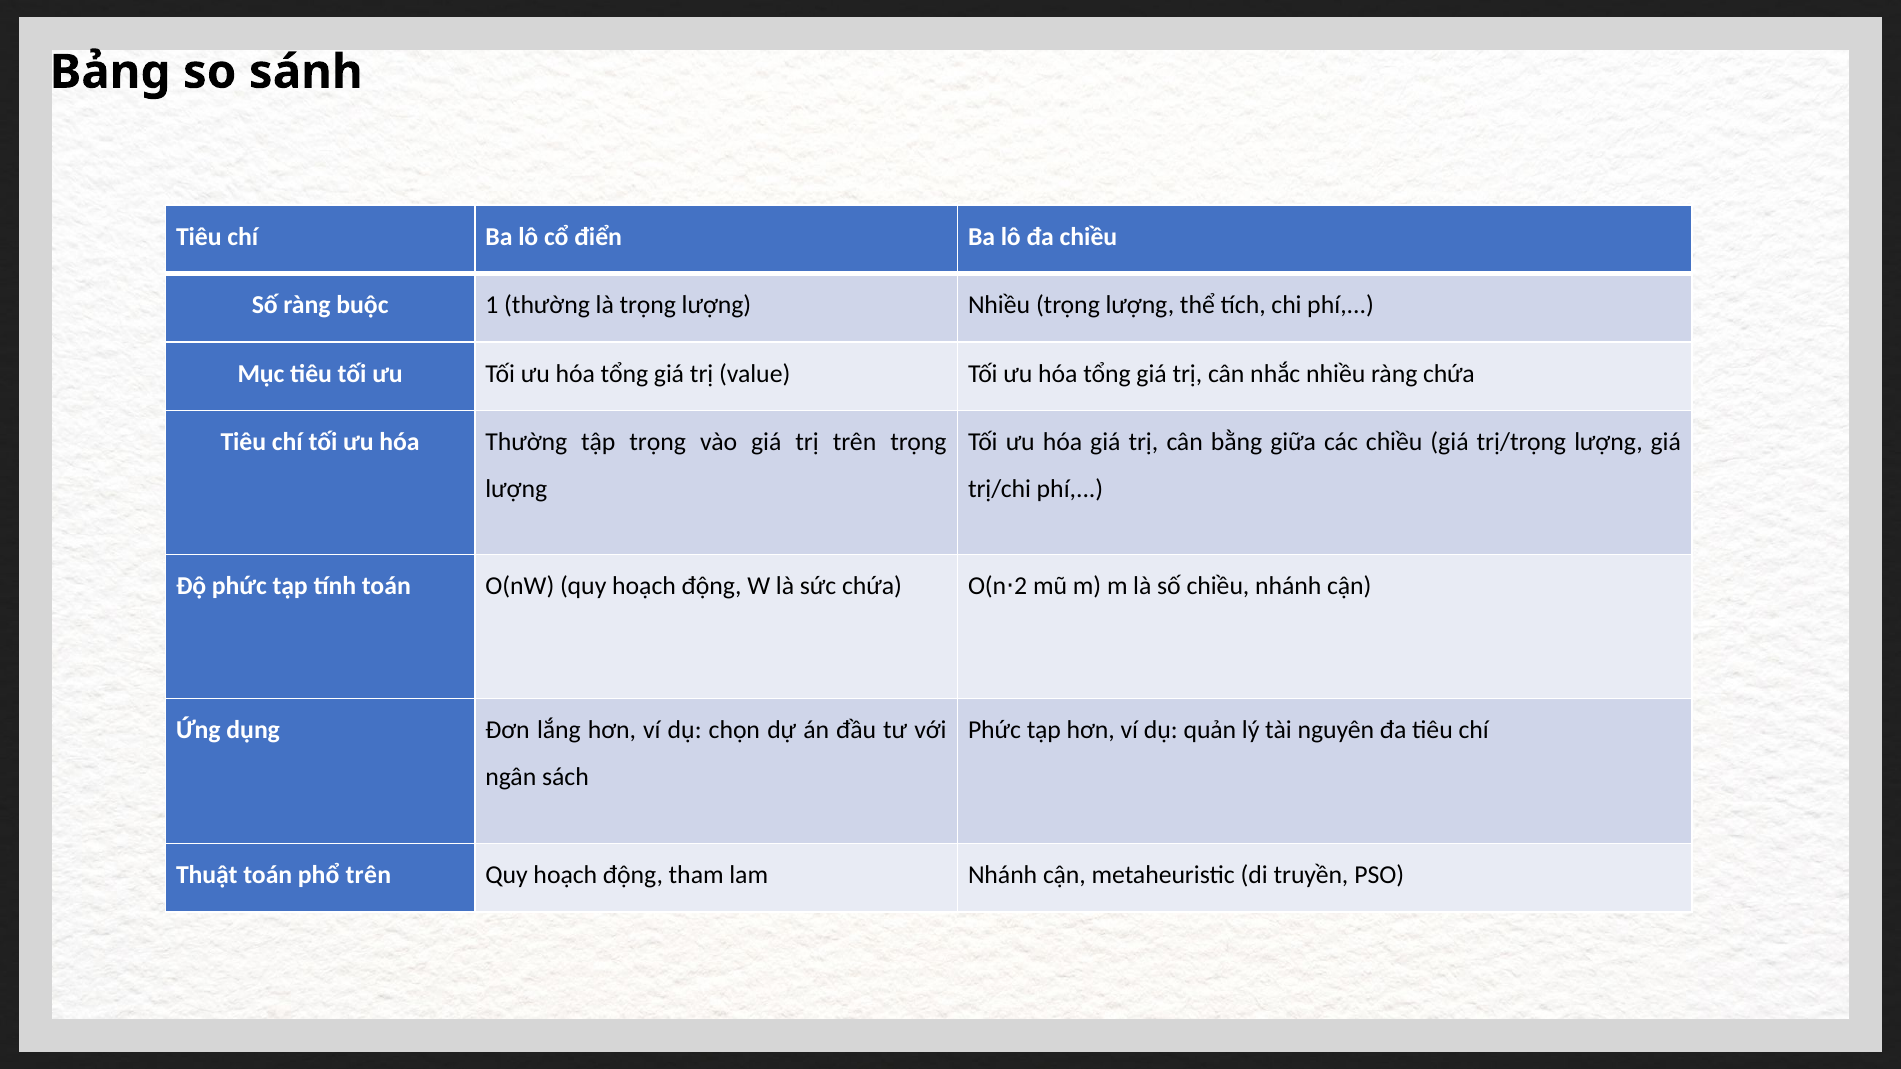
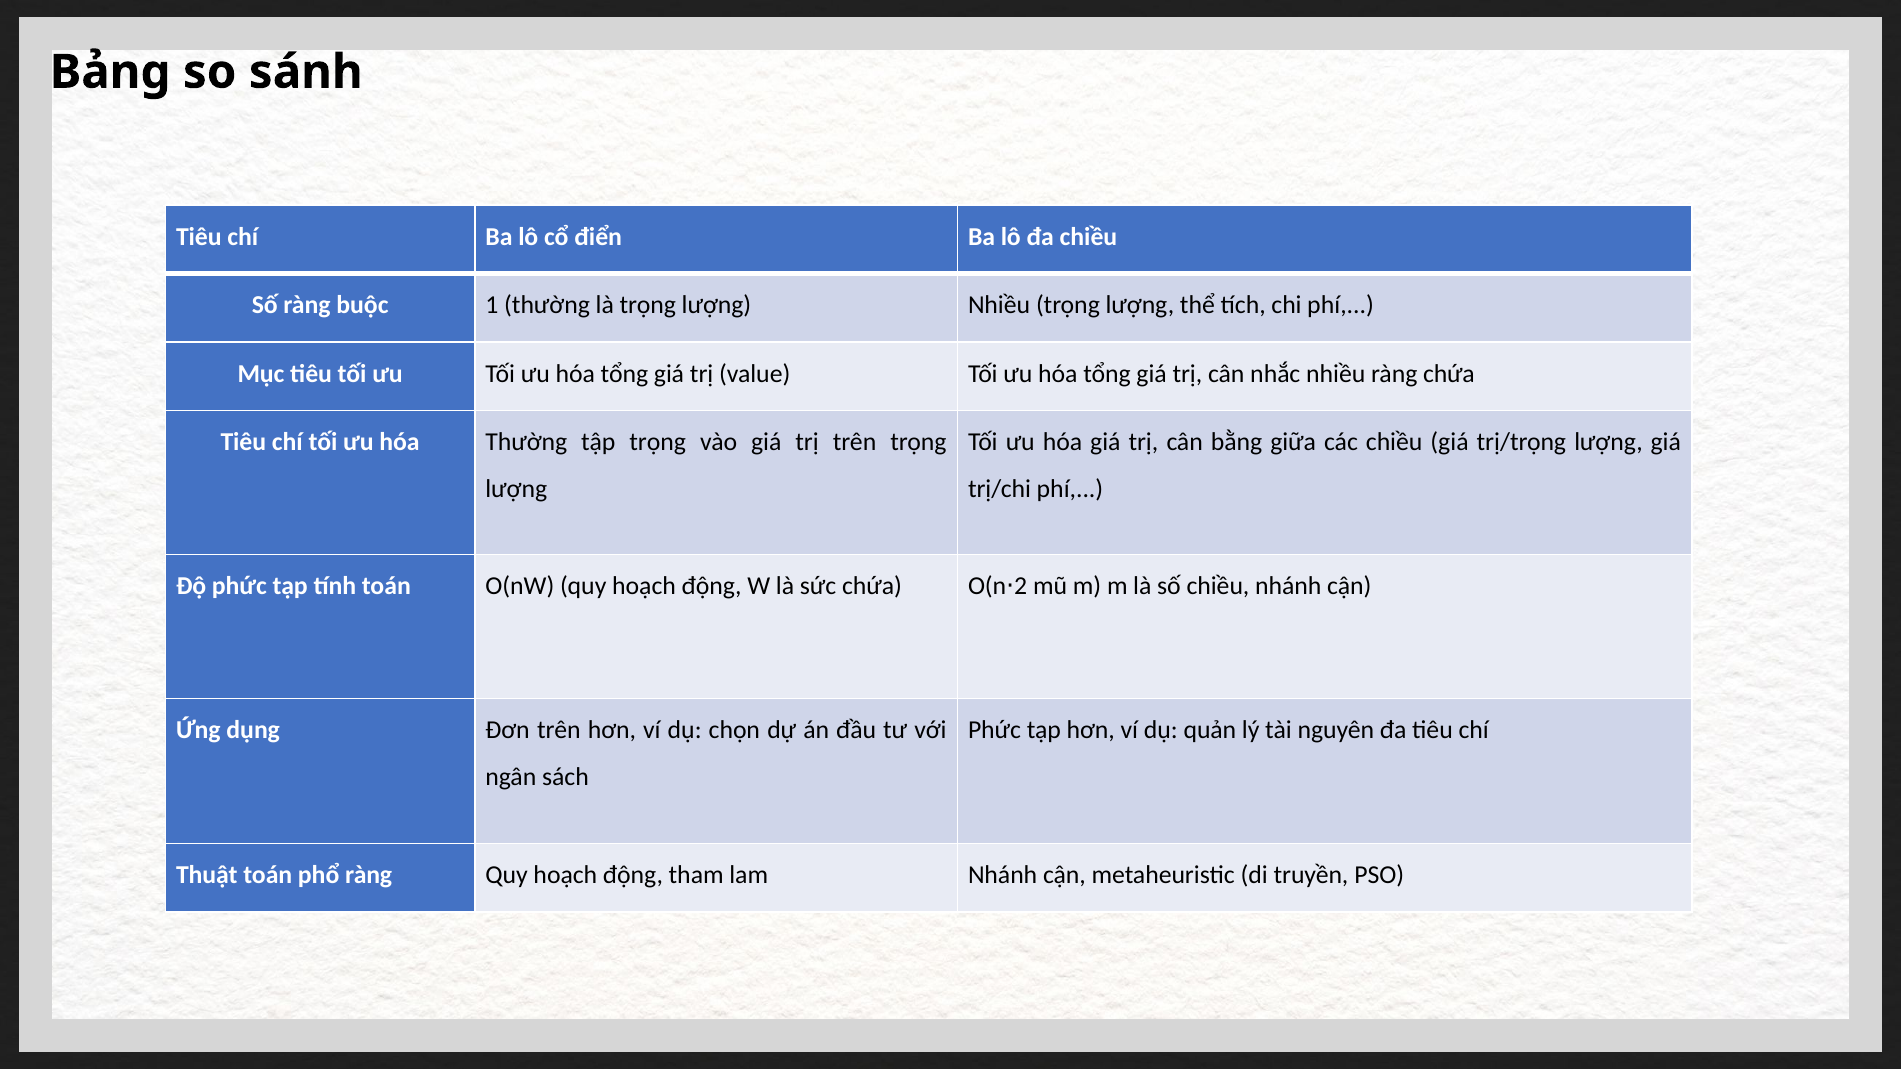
Đơn lắng: lắng -> trên (559, 730)
phổ trên: trên -> ràng (369, 876)
